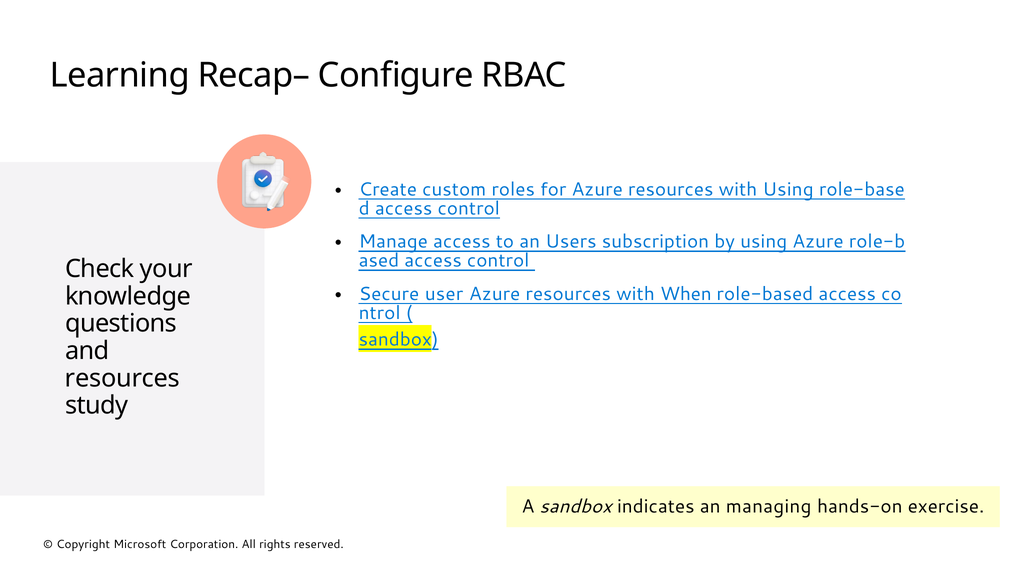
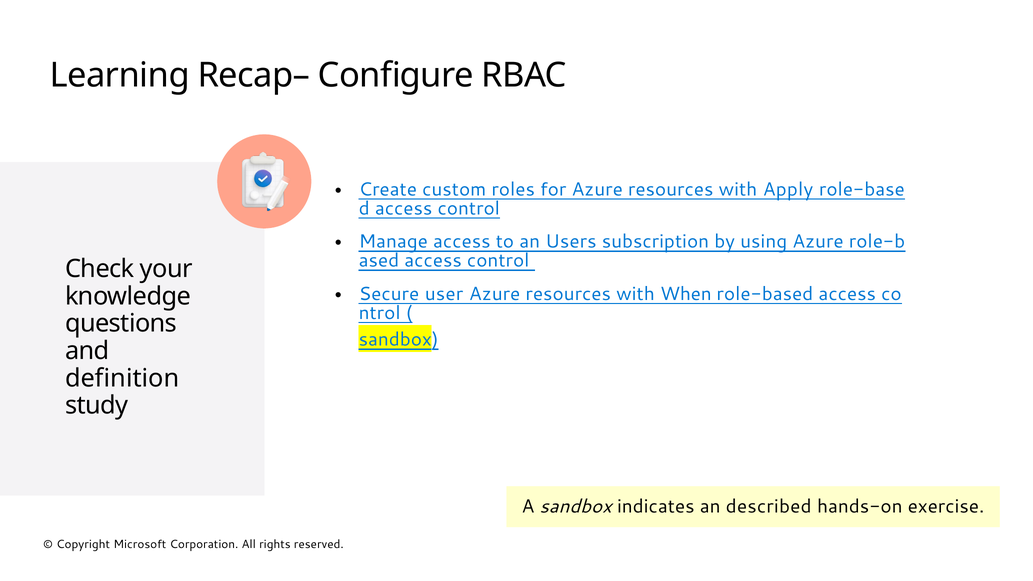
with Using: Using -> Apply (788, 190)
resources: resources -> definition (122, 378)
managing: managing -> described (769, 507)
